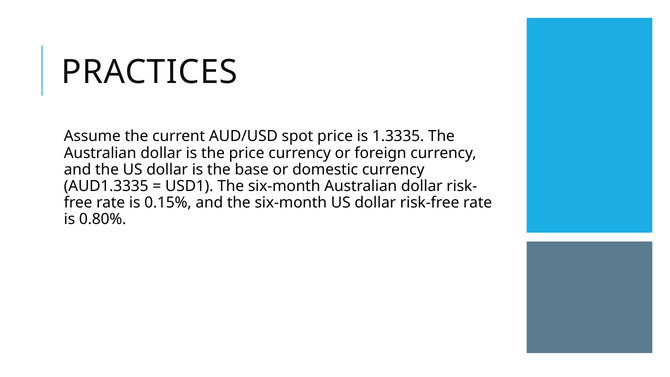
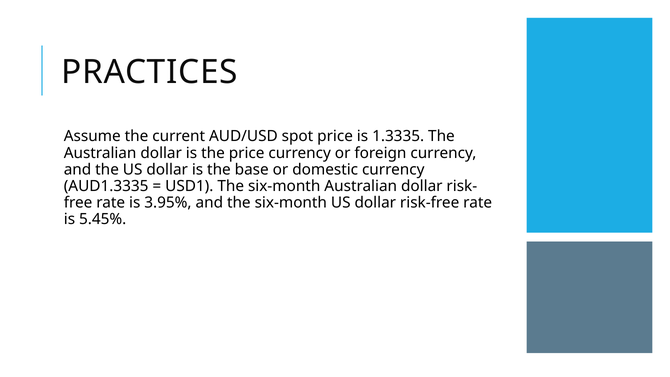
0.15%: 0.15% -> 3.95% (168, 203)
0.80%: 0.80% -> 5.45% (103, 219)
